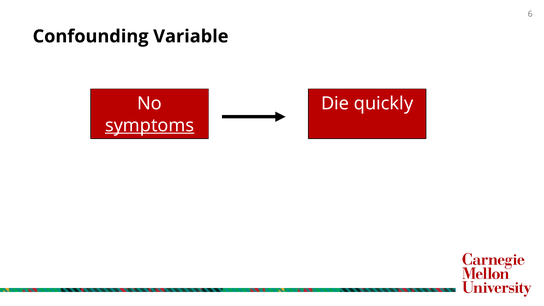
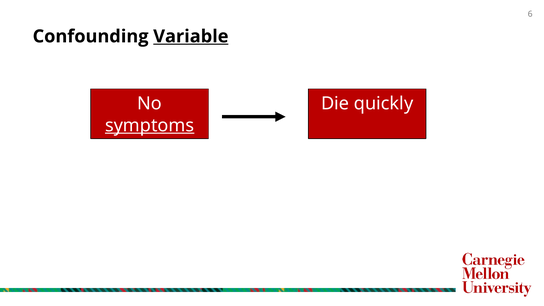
Variable underline: none -> present (191, 36)
